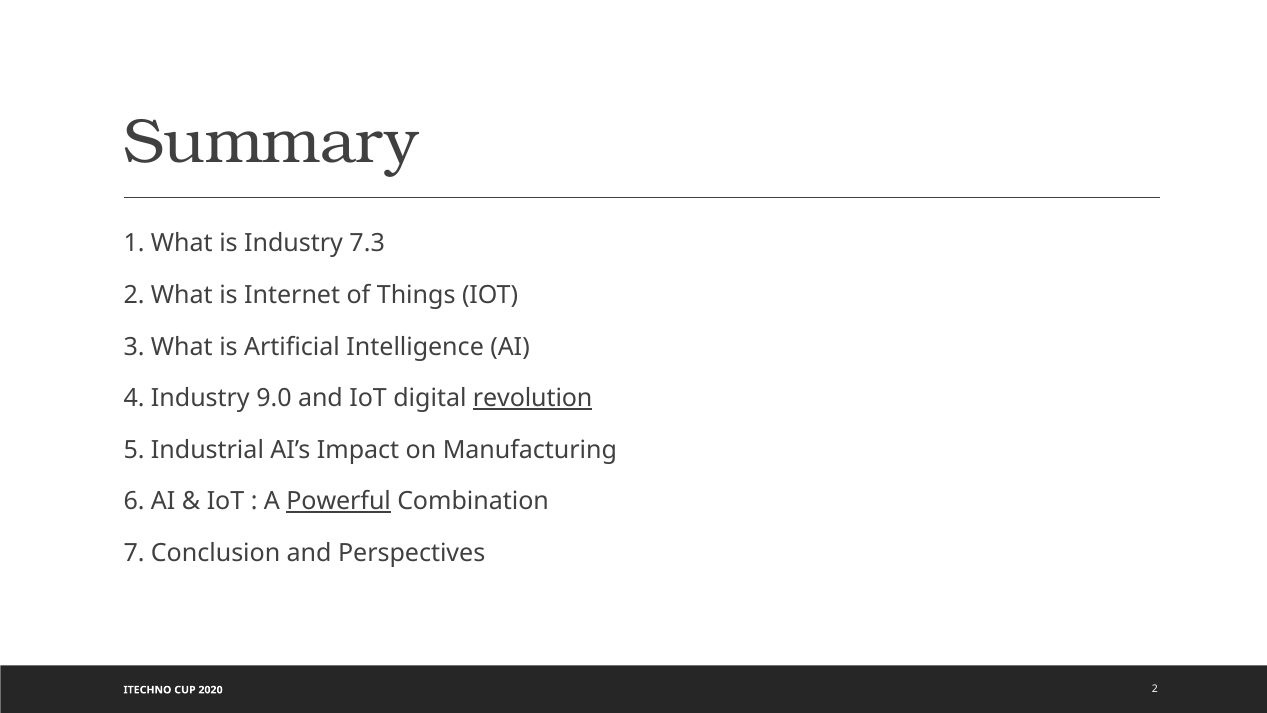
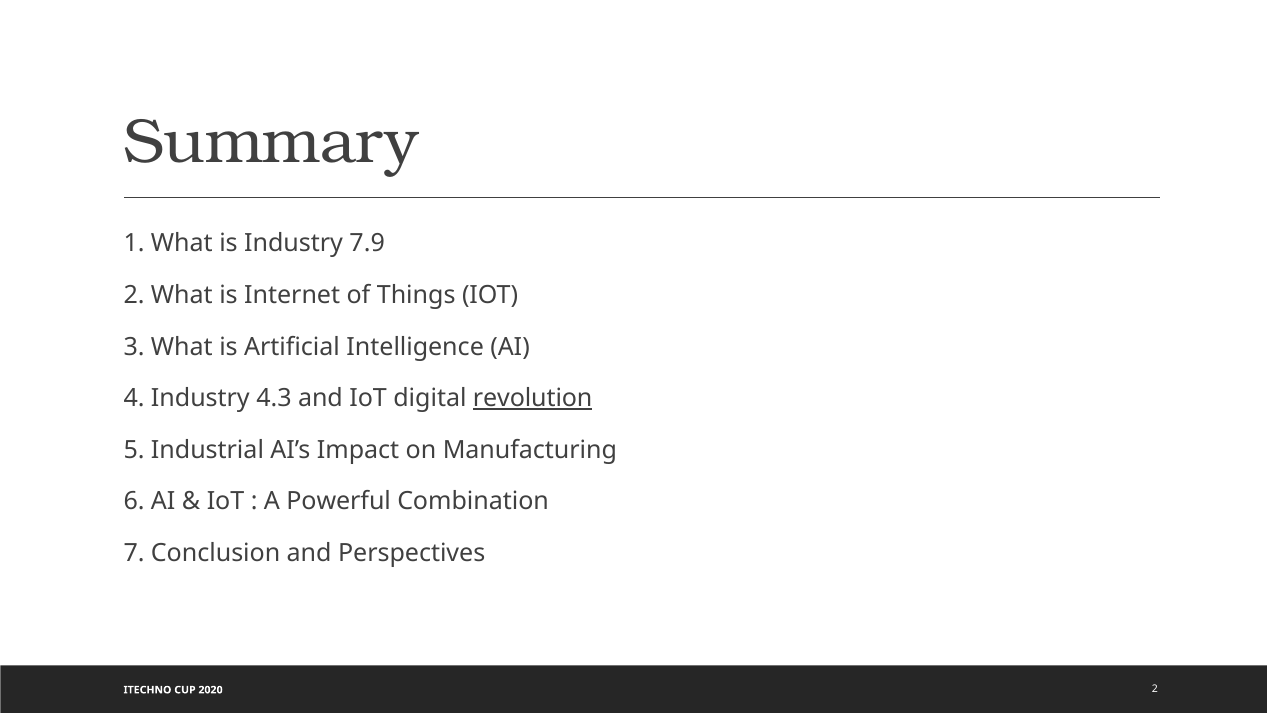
7.3: 7.3 -> 7.9 (367, 244)
9.0: 9.0 -> 4.3 (274, 398)
Powerful underline: present -> none (339, 501)
